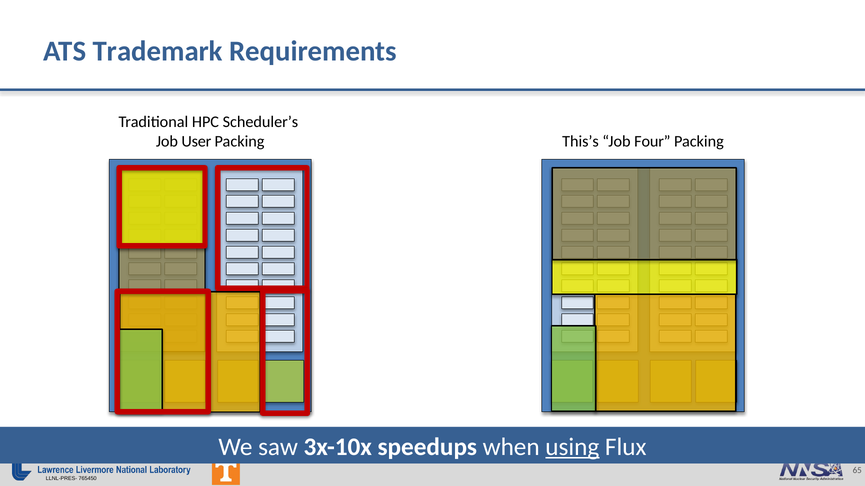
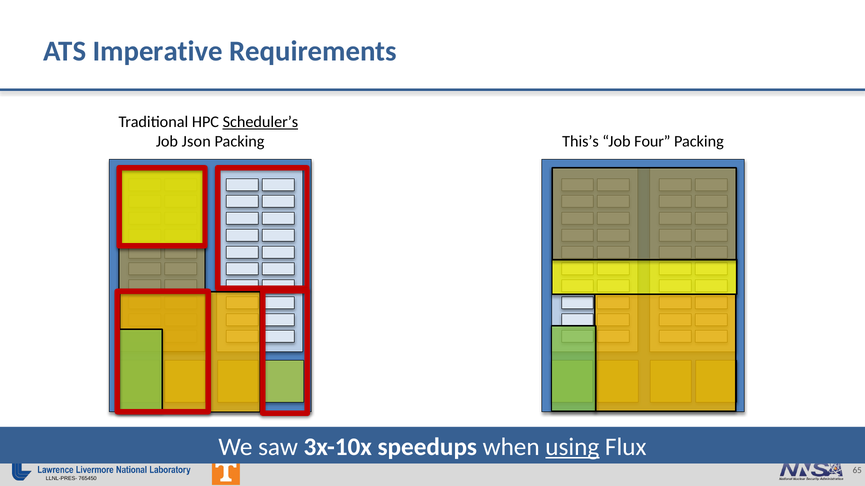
Trademark: Trademark -> Imperative (158, 51)
Scheduler’s underline: none -> present (260, 122)
User: User -> Json (196, 141)
